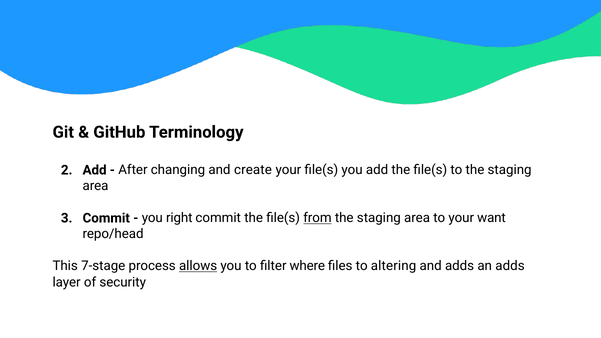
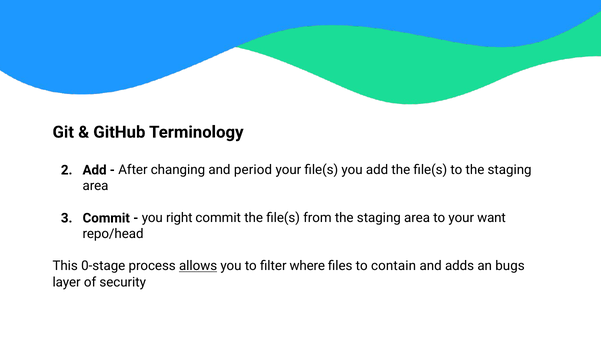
create: create -> period (253, 170)
from underline: present -> none (317, 218)
7-stage: 7-stage -> 0-stage (103, 266)
altering: altering -> contain (394, 266)
an adds: adds -> bugs (510, 266)
